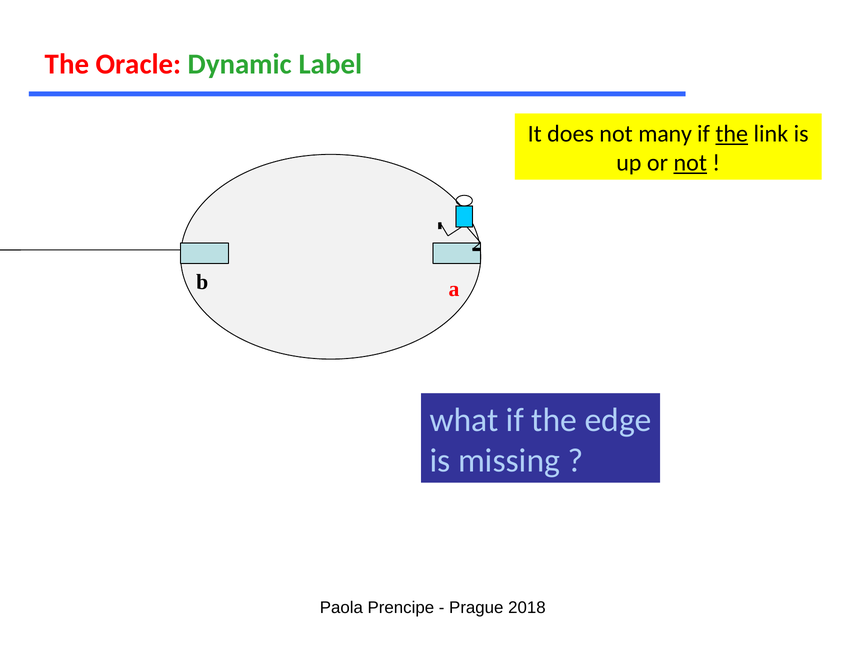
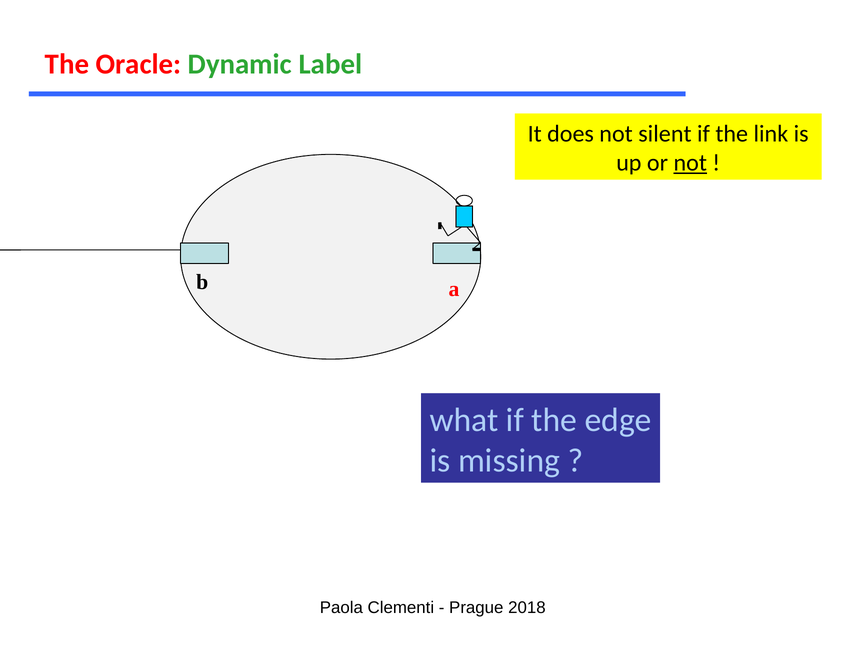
many: many -> silent (665, 134)
the underline: present -> none (732, 134)
Prencipe: Prencipe -> Clementi (401, 607)
